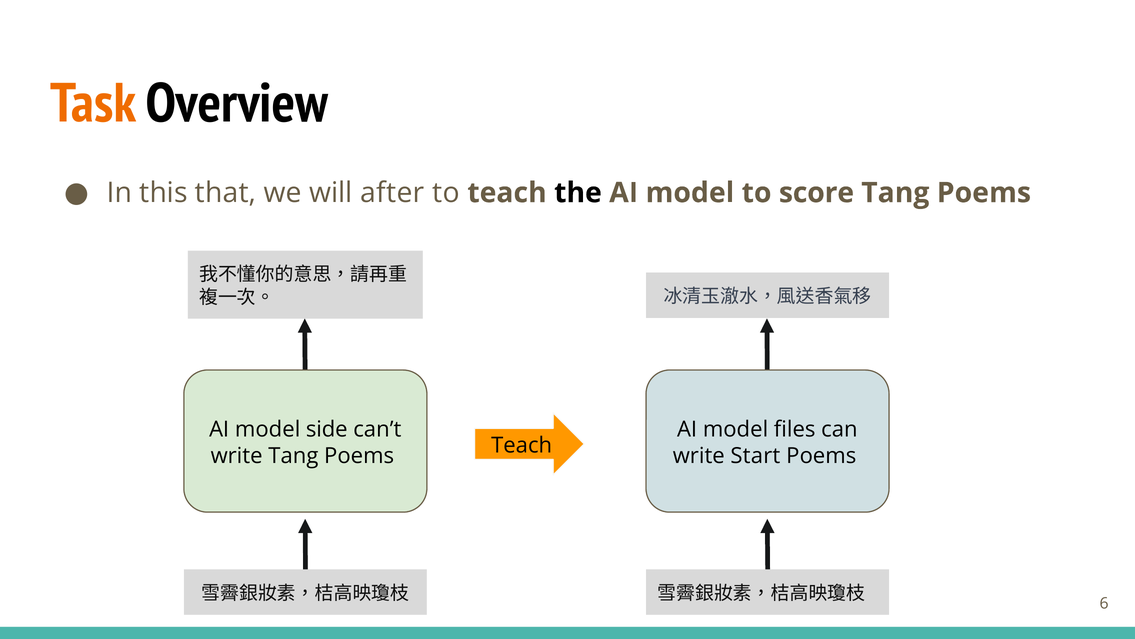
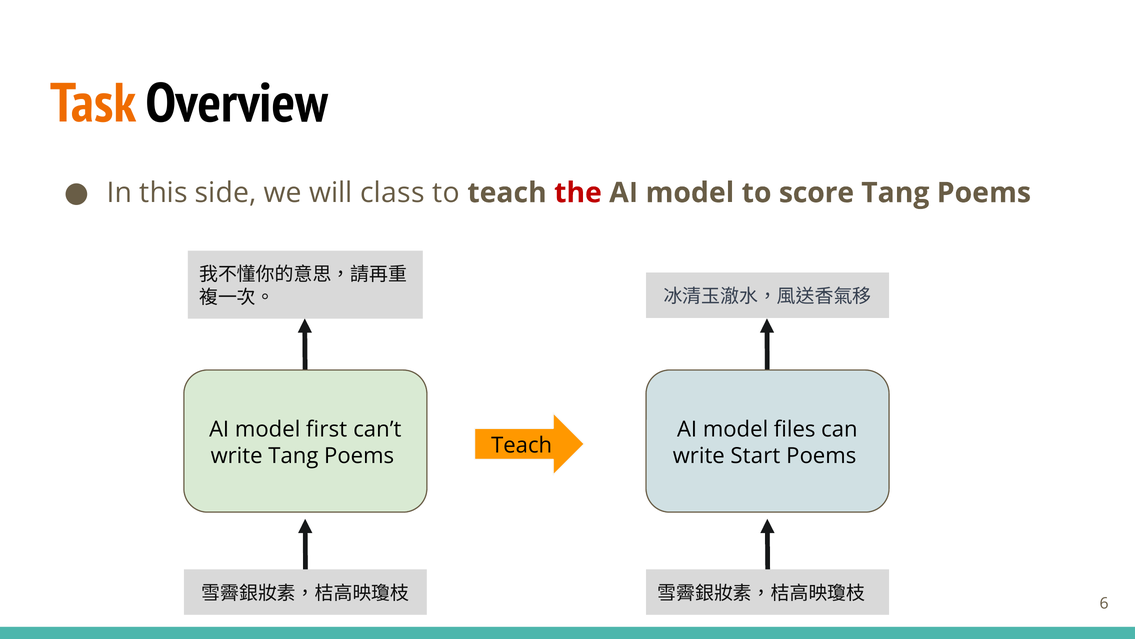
that: that -> side (226, 193)
after: after -> class (392, 193)
the colour: black -> red (578, 193)
side: side -> first (327, 429)
